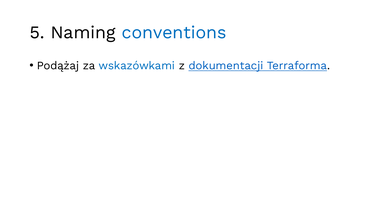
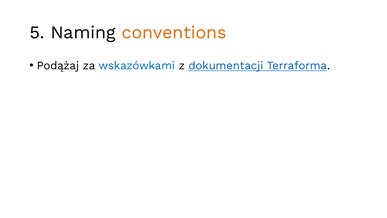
conventions colour: blue -> orange (174, 33)
